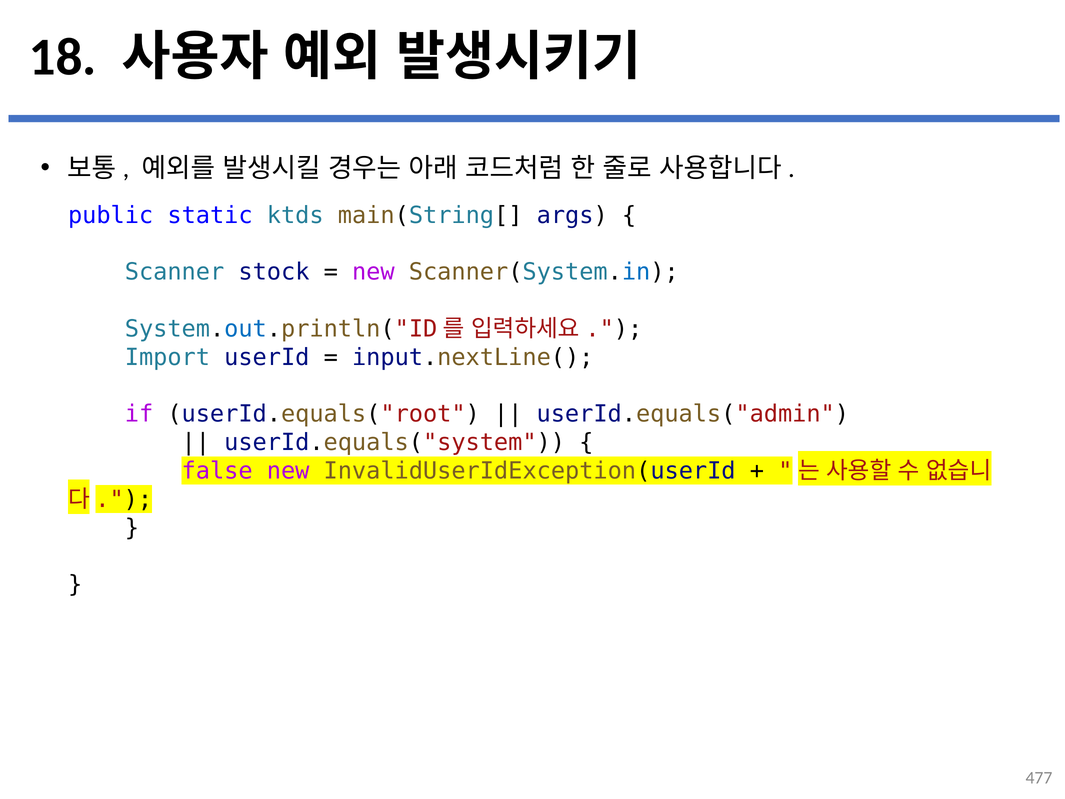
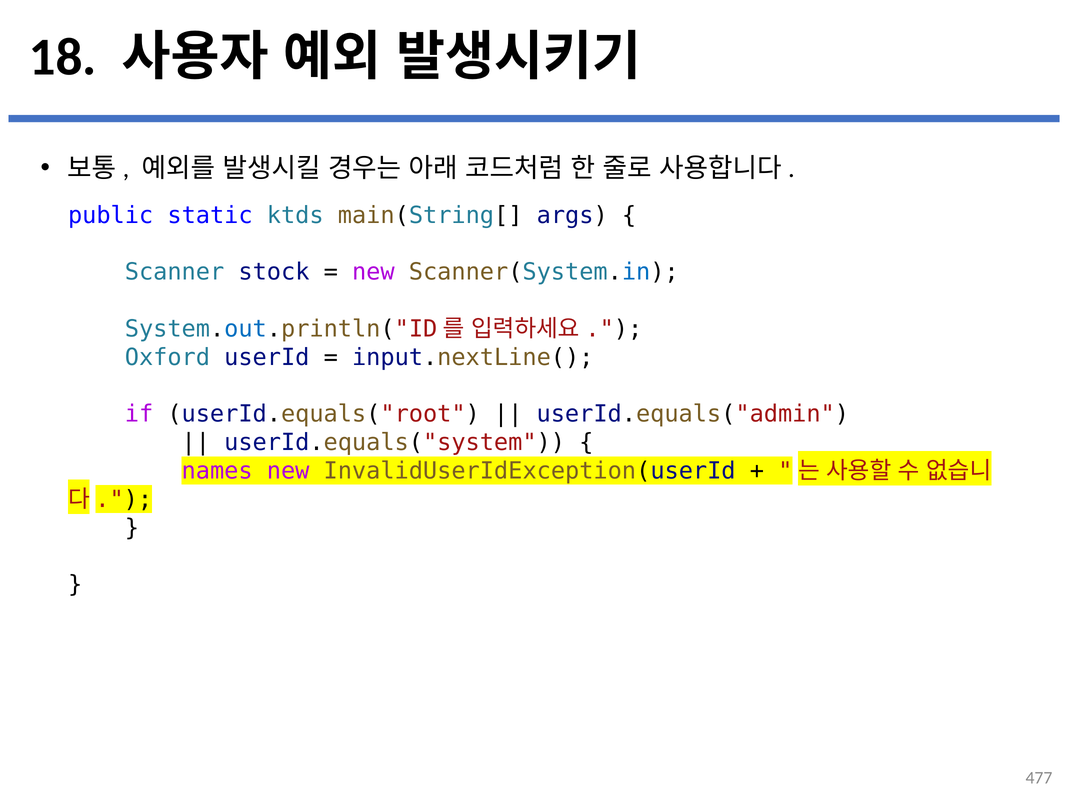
Import: Import -> Oxford (167, 357)
false: false -> names (217, 471)
